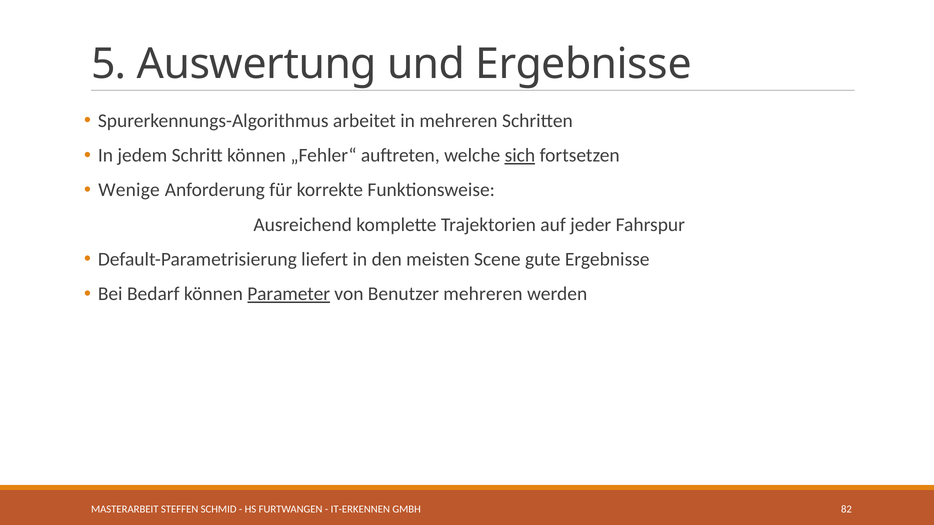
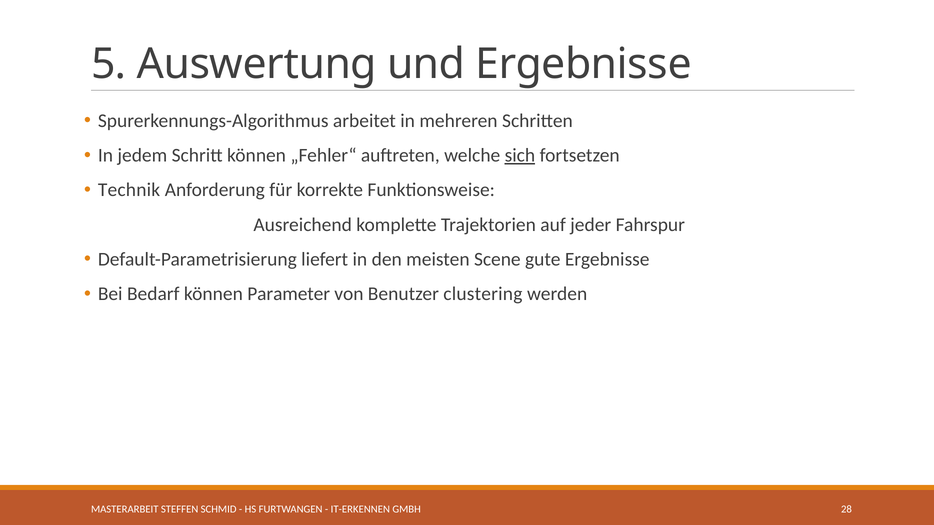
Wenige: Wenige -> Technik (129, 190)
Parameter underline: present -> none (289, 294)
Benutzer mehreren: mehreren -> clustering (483, 294)
82: 82 -> 28 (846, 509)
